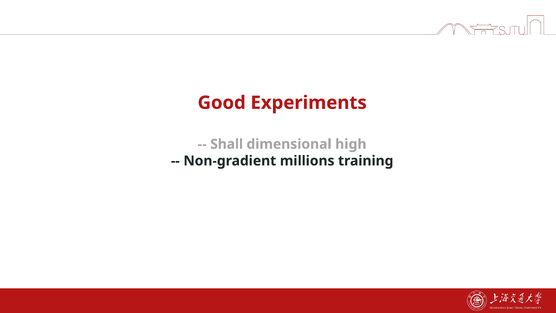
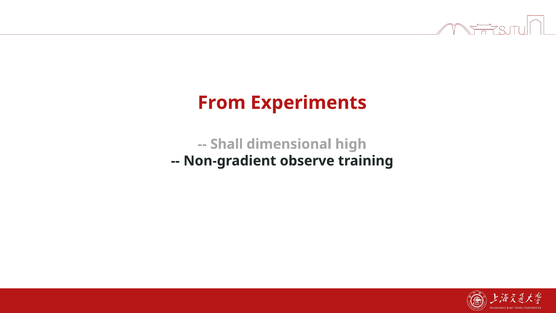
Good: Good -> From (222, 103)
millions: millions -> observe (307, 161)
